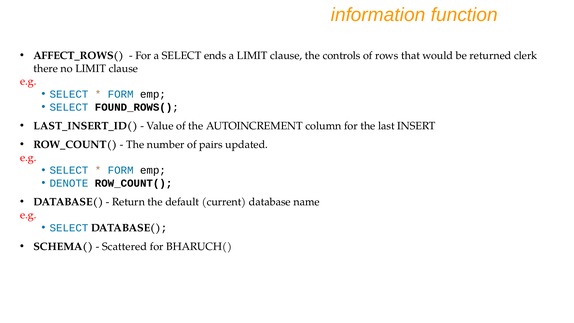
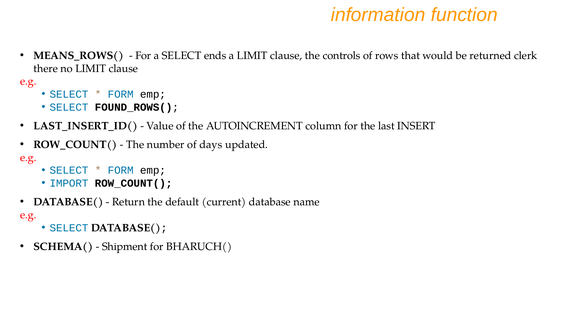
AFFECT_ROWS(: AFFECT_ROWS( -> MEANS_ROWS( (79, 56)
pairs: pairs -> days (211, 145)
DENOTE: DENOTE -> IMPORT (69, 183)
Scattered: Scattered -> Shipment (125, 246)
